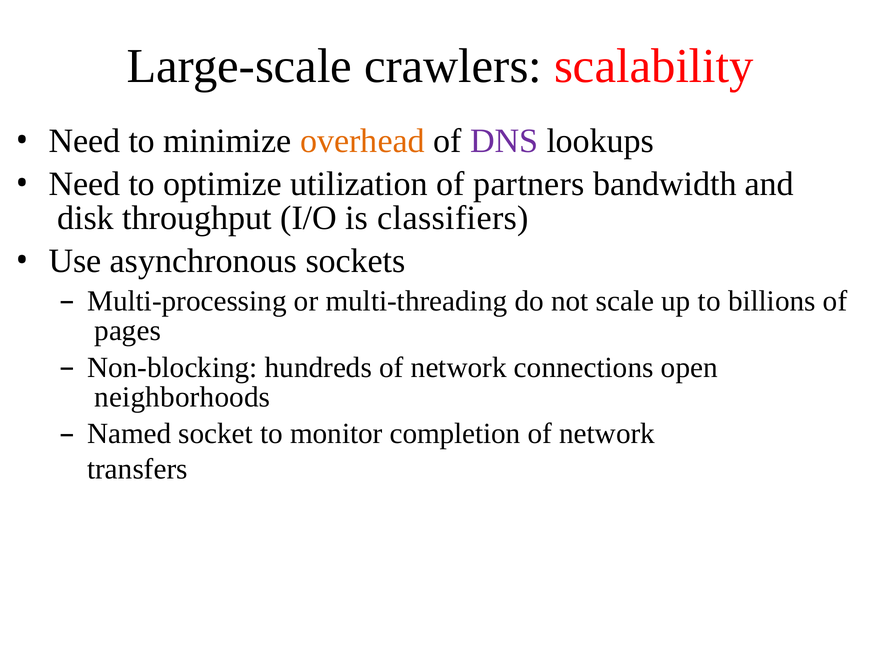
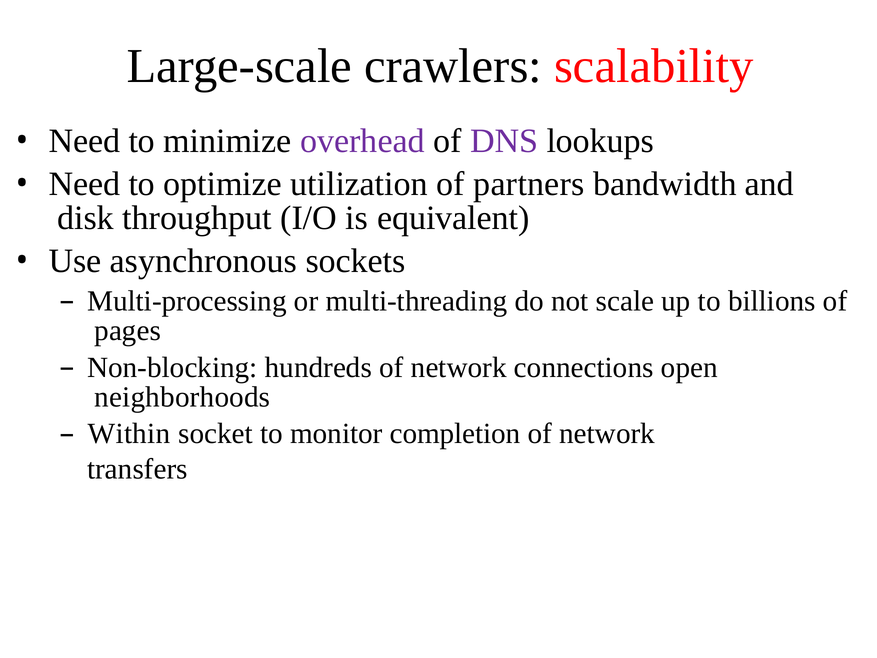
overhead colour: orange -> purple (362, 141)
classifiers: classifiers -> equivalent (453, 218)
Named: Named -> Within (129, 434)
